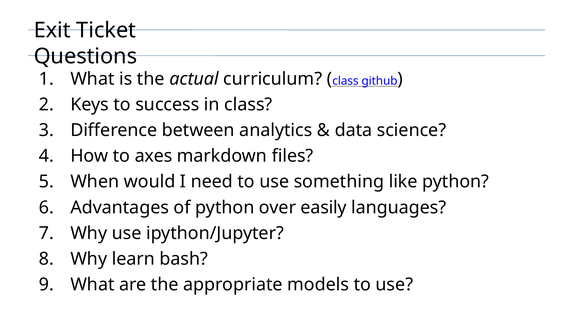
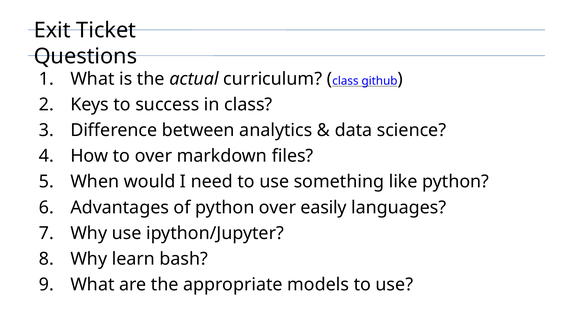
to axes: axes -> over (153, 156)
